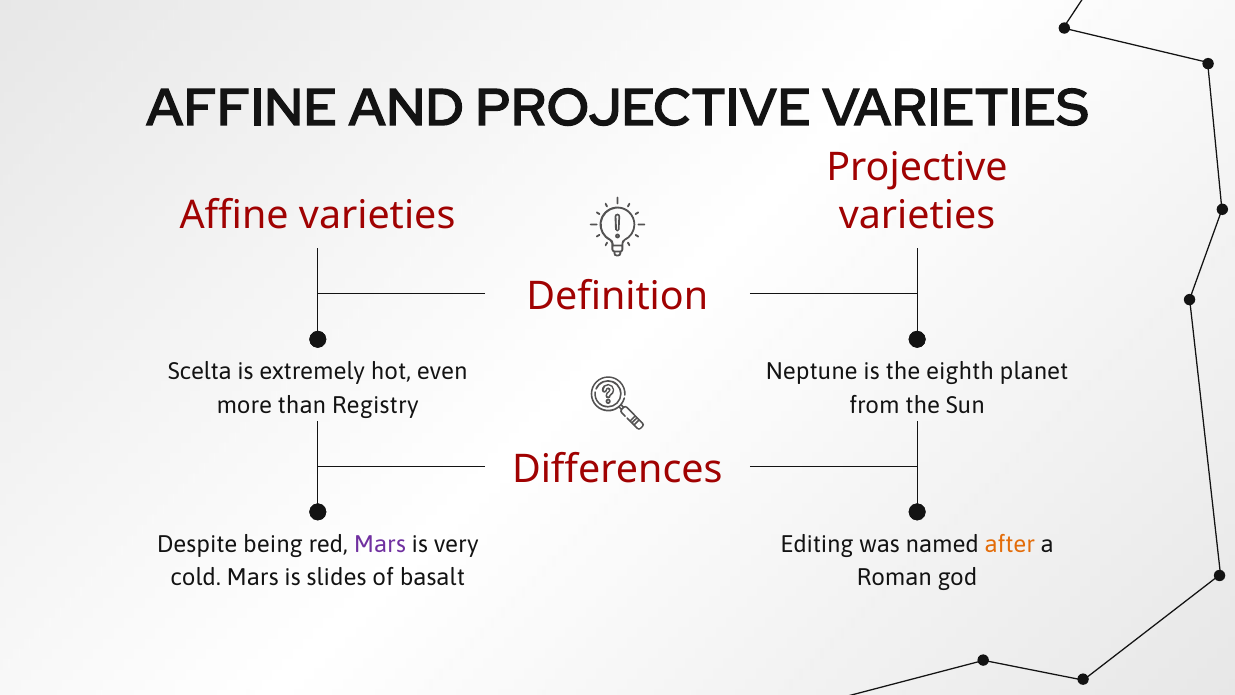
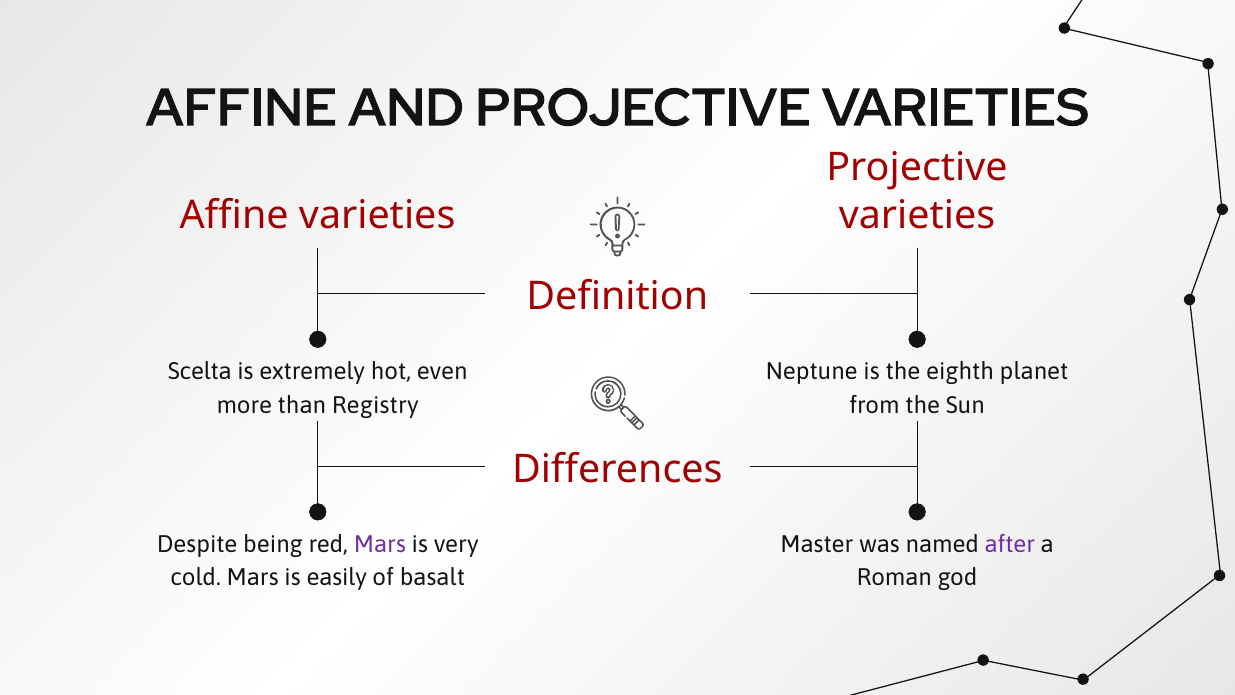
Editing: Editing -> Master (817, 544)
after colour: orange -> purple (1010, 544)
slides: slides -> easily (337, 577)
